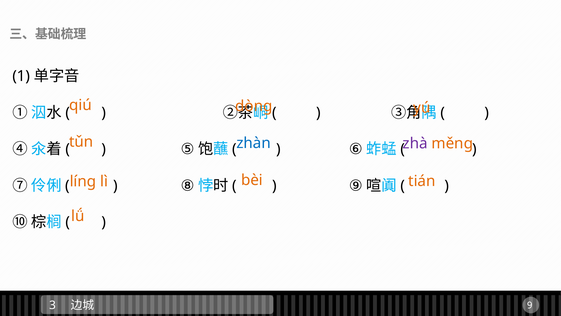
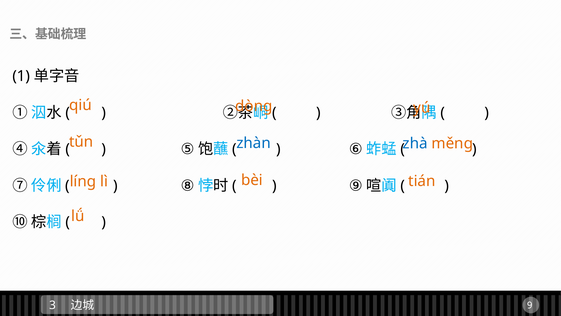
zhà colour: purple -> blue (415, 143)
